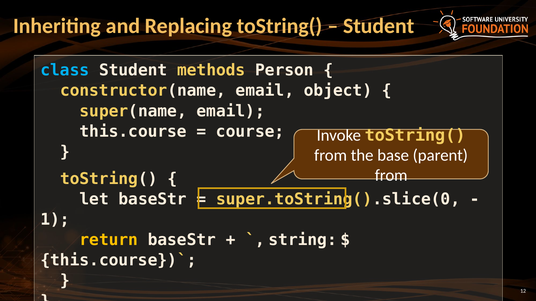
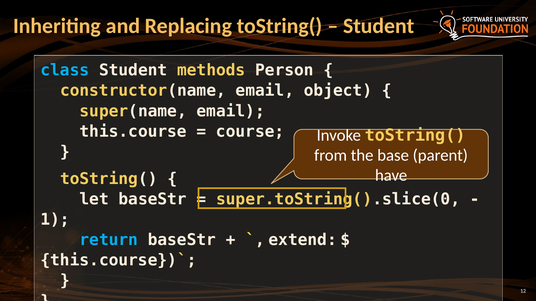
from: from -> have (391, 176)
return colour: yellow -> light blue (109, 240)
string: string -> extend (303, 240)
